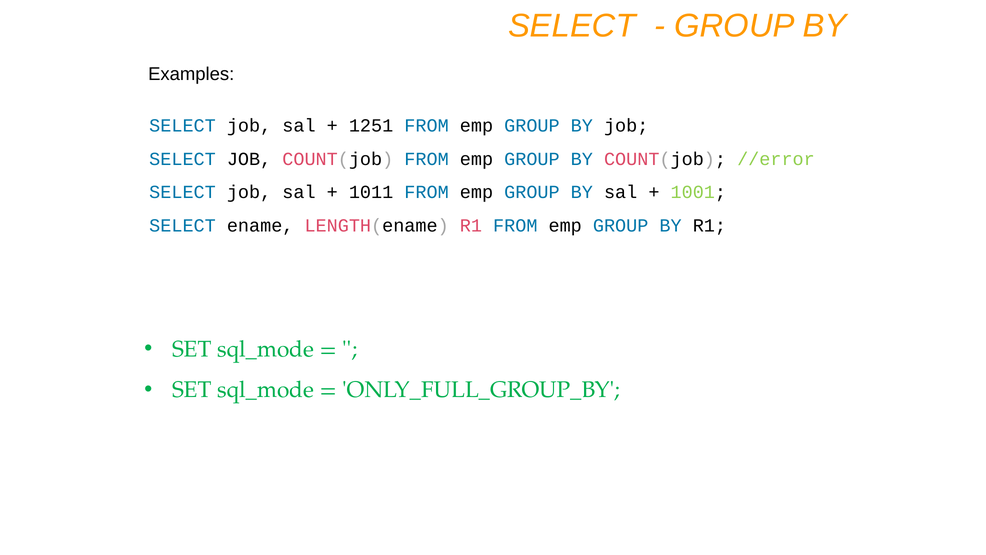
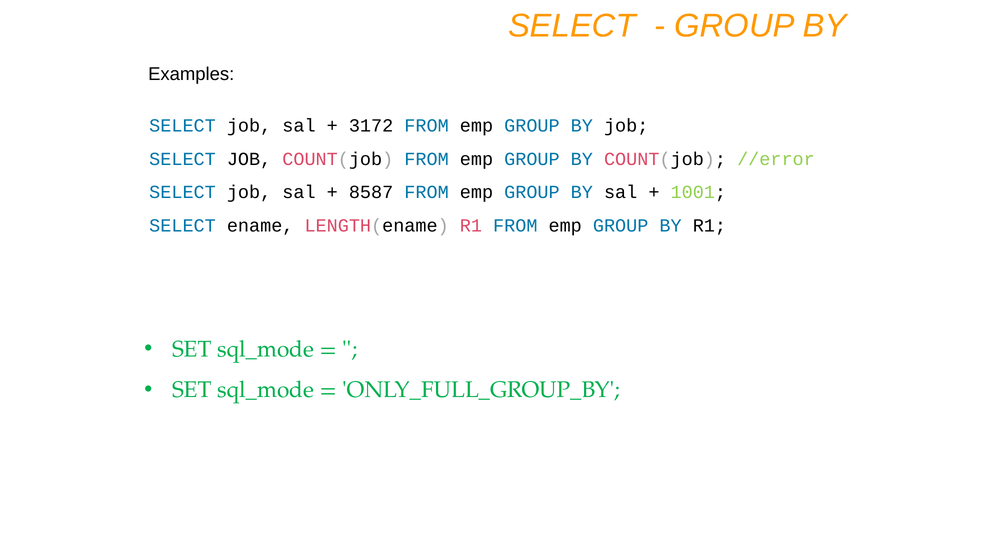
1251: 1251 -> 3172 (371, 126)
1011: 1011 -> 8587 (371, 192)
